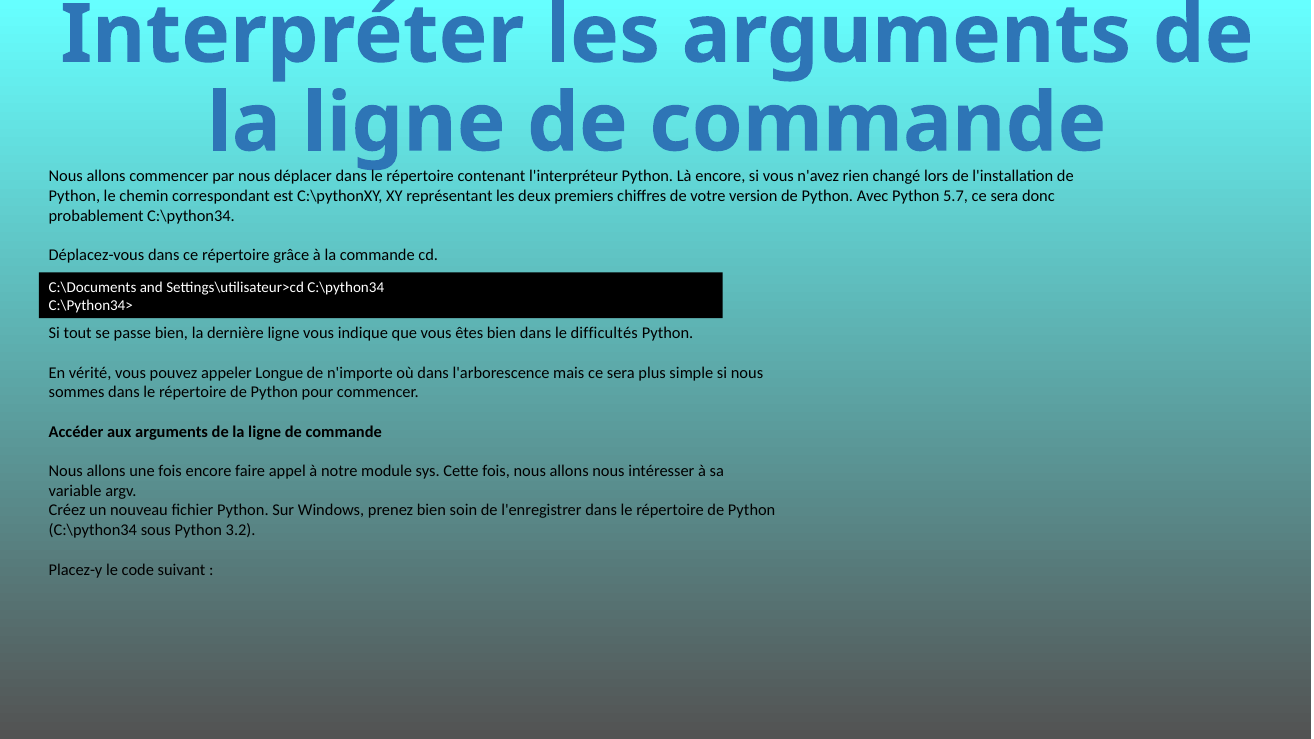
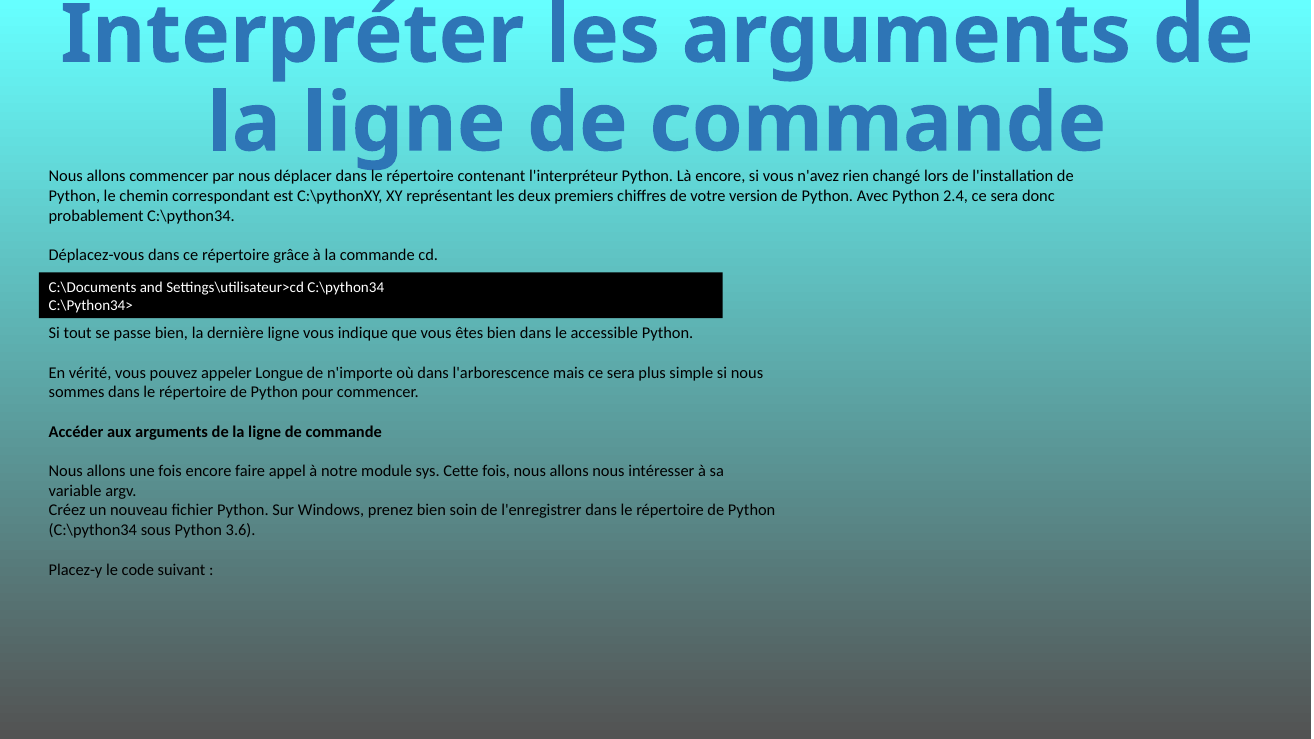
5.7: 5.7 -> 2.4 (956, 196)
difficultés: difficultés -> accessible (604, 333)
3.2: 3.2 -> 3.6 (241, 530)
